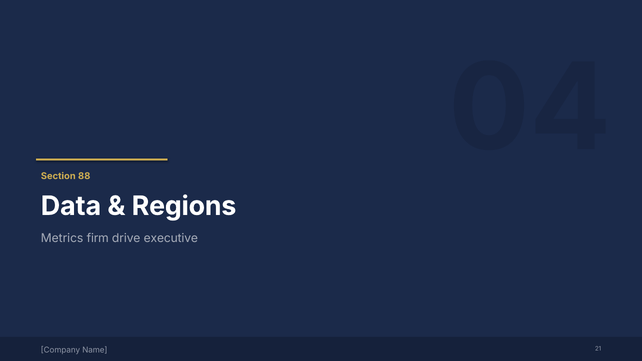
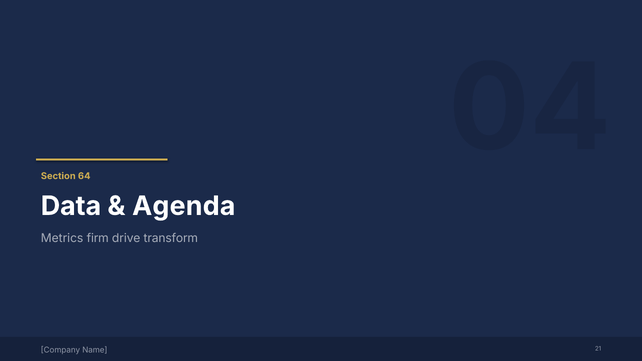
88: 88 -> 64 (84, 176)
Regions: Regions -> Agenda (184, 206)
executive: executive -> transform (171, 238)
